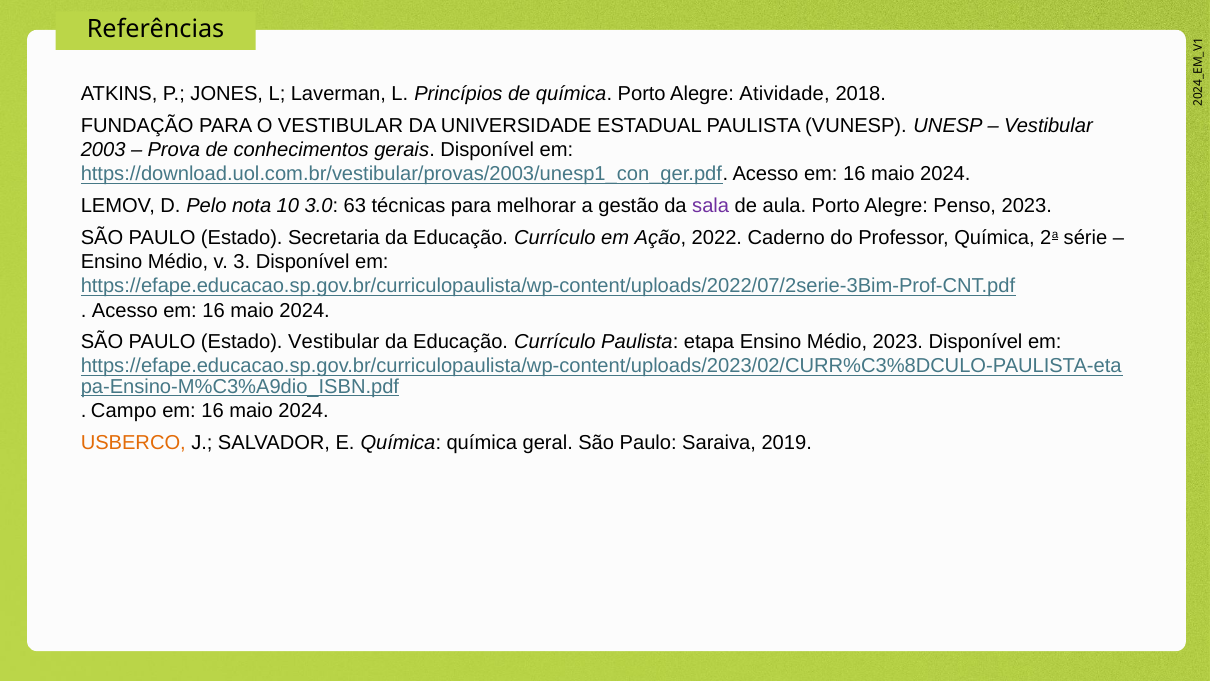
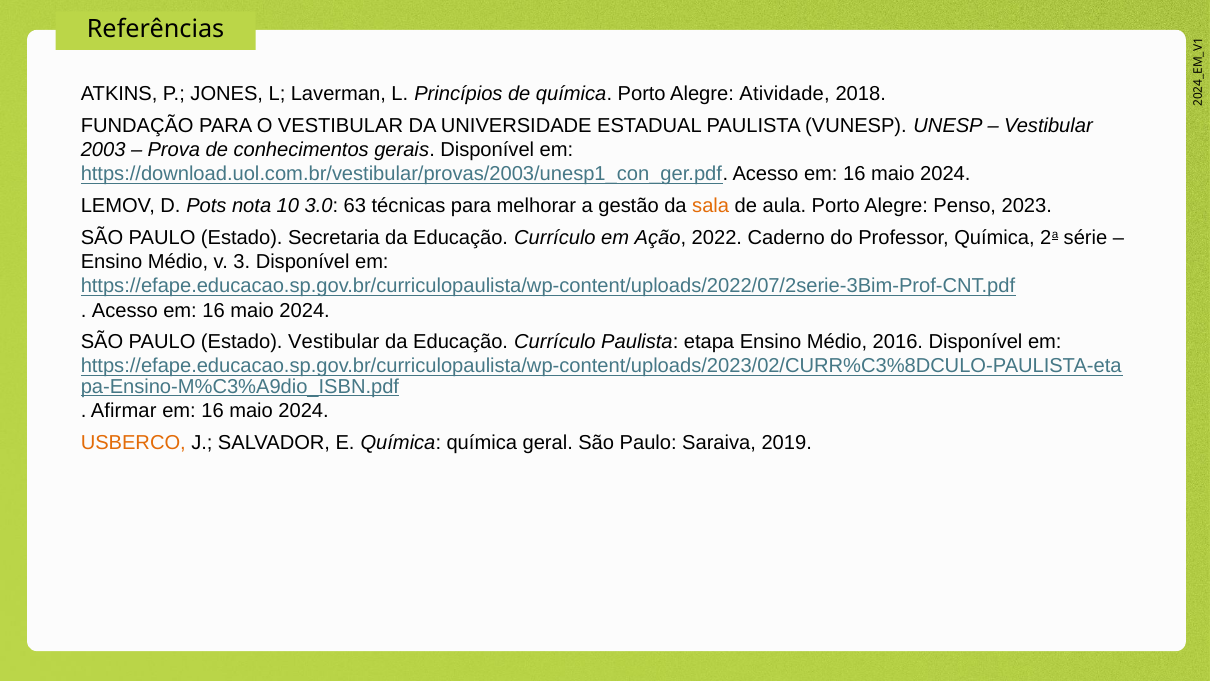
Pelo: Pelo -> Pots (206, 206)
sala colour: purple -> orange (711, 206)
Médio 2023: 2023 -> 2016 (898, 342)
Campo: Campo -> Afirmar (124, 410)
